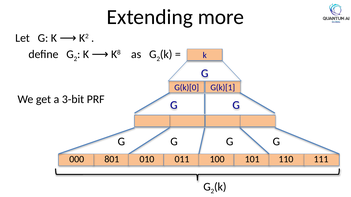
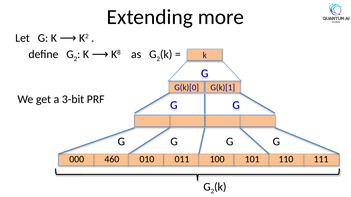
801: 801 -> 460 (112, 160)
